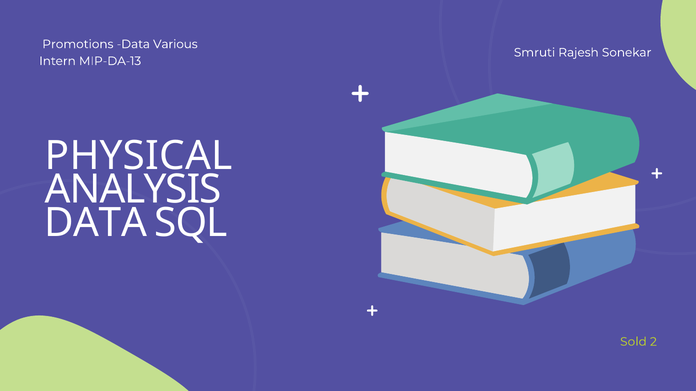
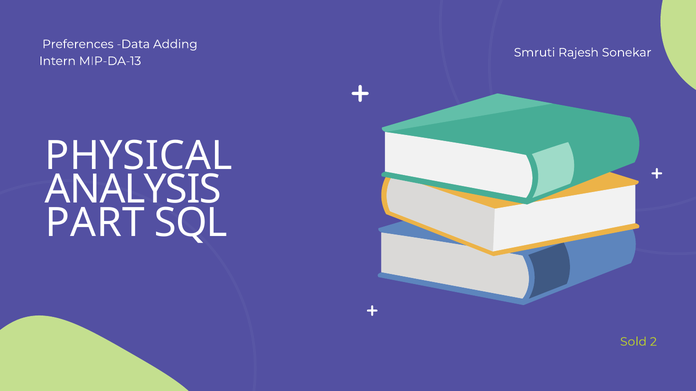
Promotions: Promotions -> Preferences (78, 44)
Various: Various -> Adding (175, 44)
DATA: DATA -> PART (95, 223)
